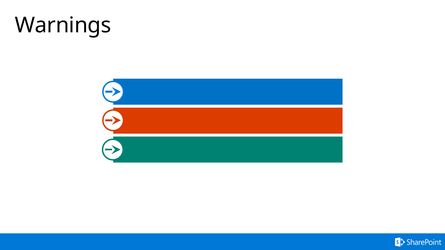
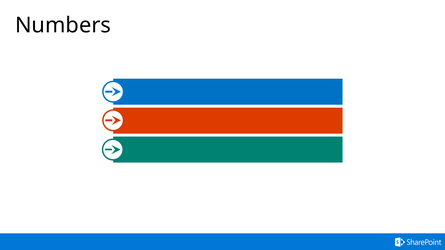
Warnings: Warnings -> Numbers (63, 25)
